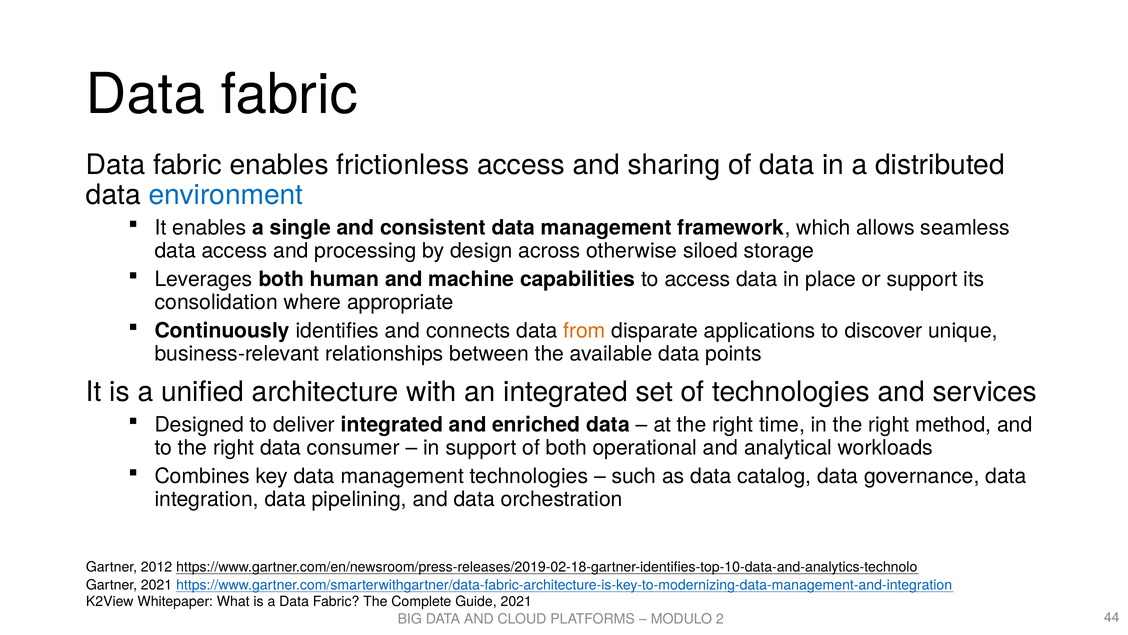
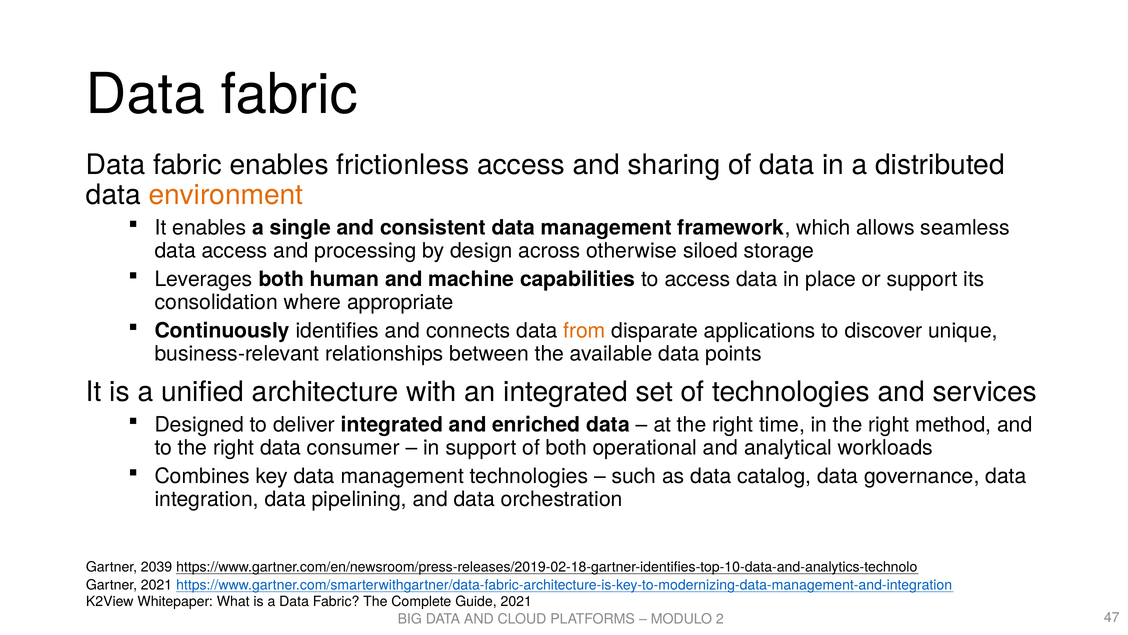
environment colour: blue -> orange (226, 195)
2012: 2012 -> 2039 (157, 567)
44: 44 -> 47 (1112, 617)
